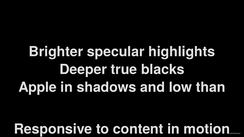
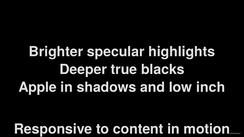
than: than -> inch (211, 87)
